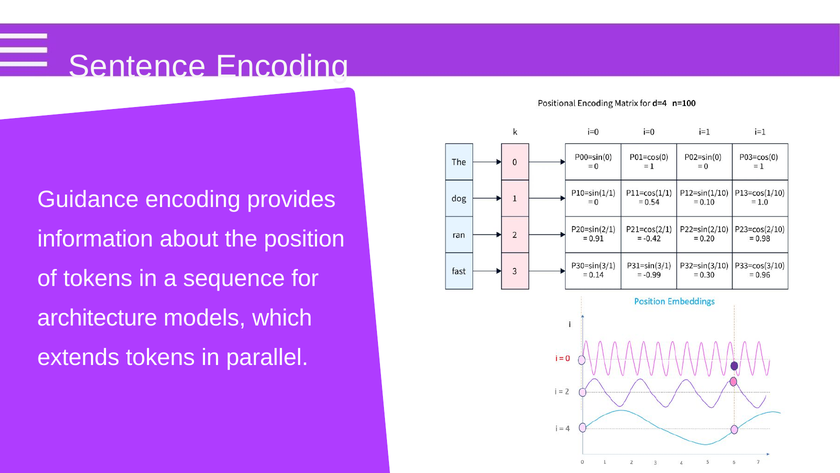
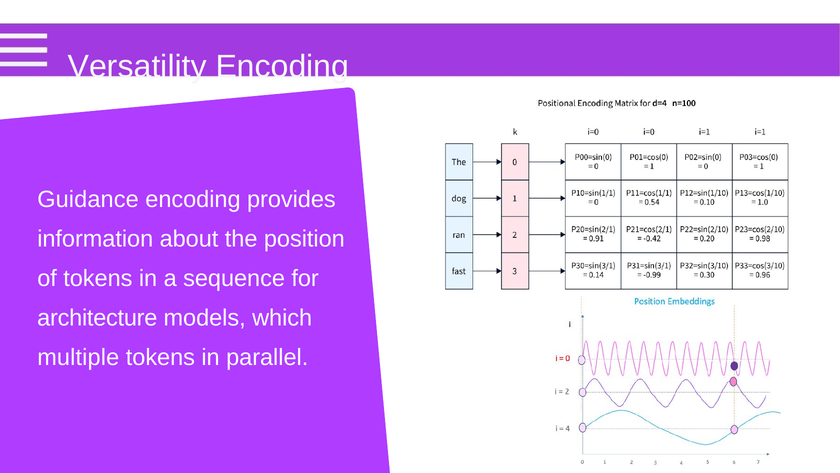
Sentence: Sentence -> Versatility (137, 67)
extends: extends -> multiple (78, 357)
